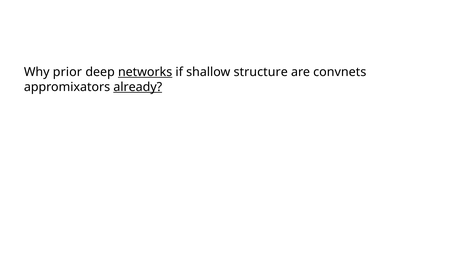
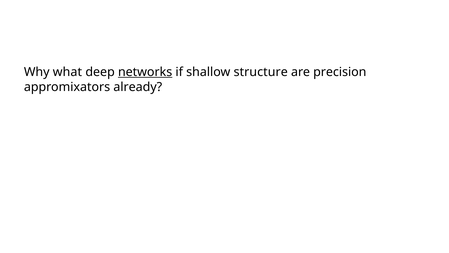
prior: prior -> what (67, 72)
convnets: convnets -> precision (340, 72)
already underline: present -> none (138, 87)
